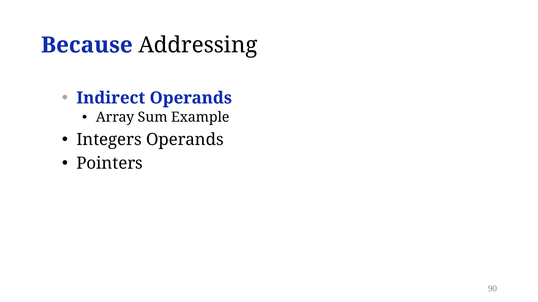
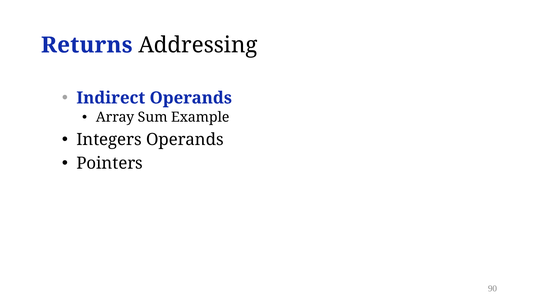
Because: Because -> Returns (87, 45)
